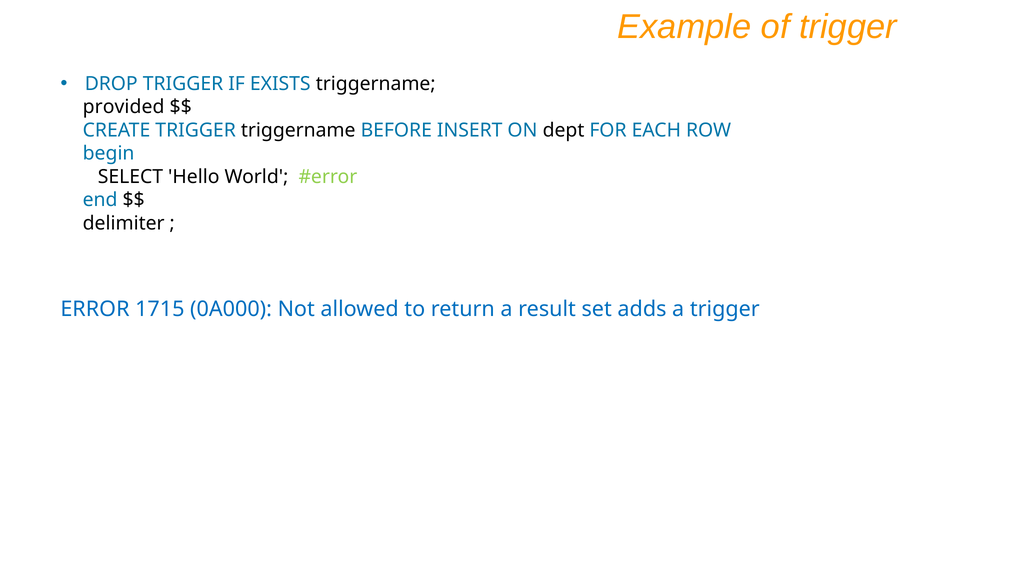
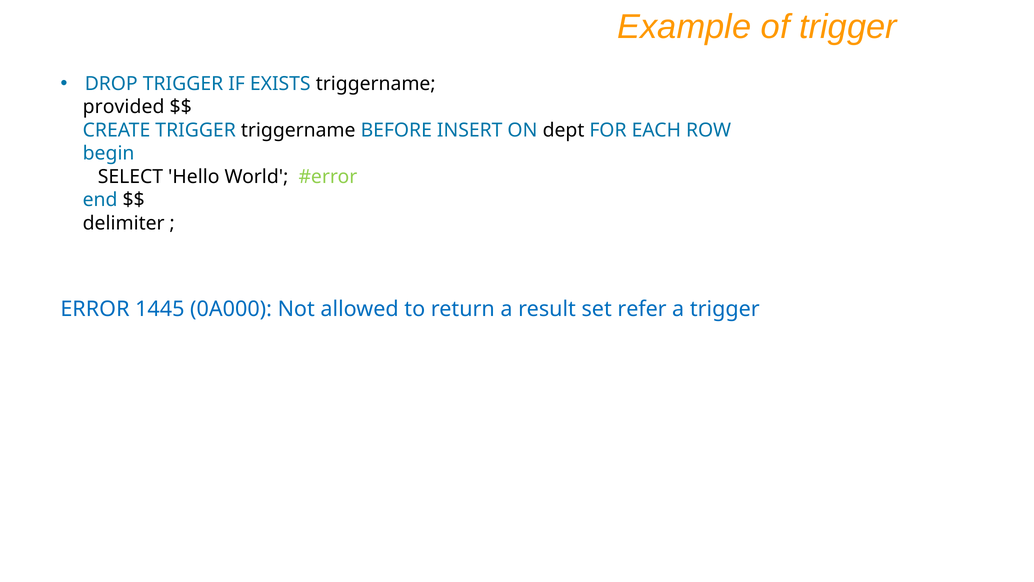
1715: 1715 -> 1445 (160, 309)
adds: adds -> refer (642, 309)
